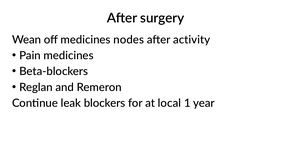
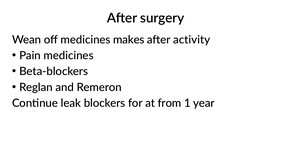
nodes: nodes -> makes (129, 40)
local: local -> from (170, 103)
